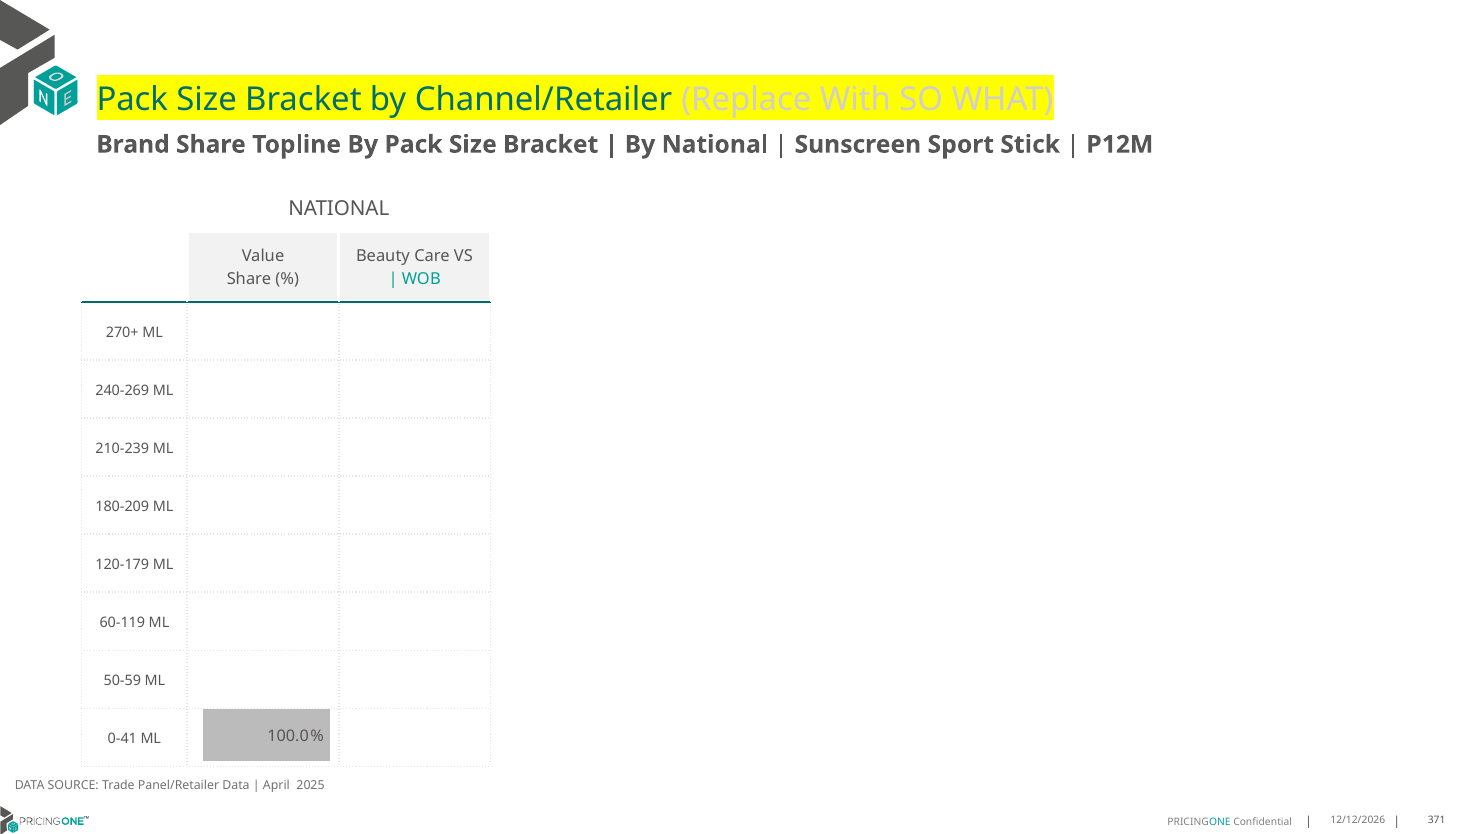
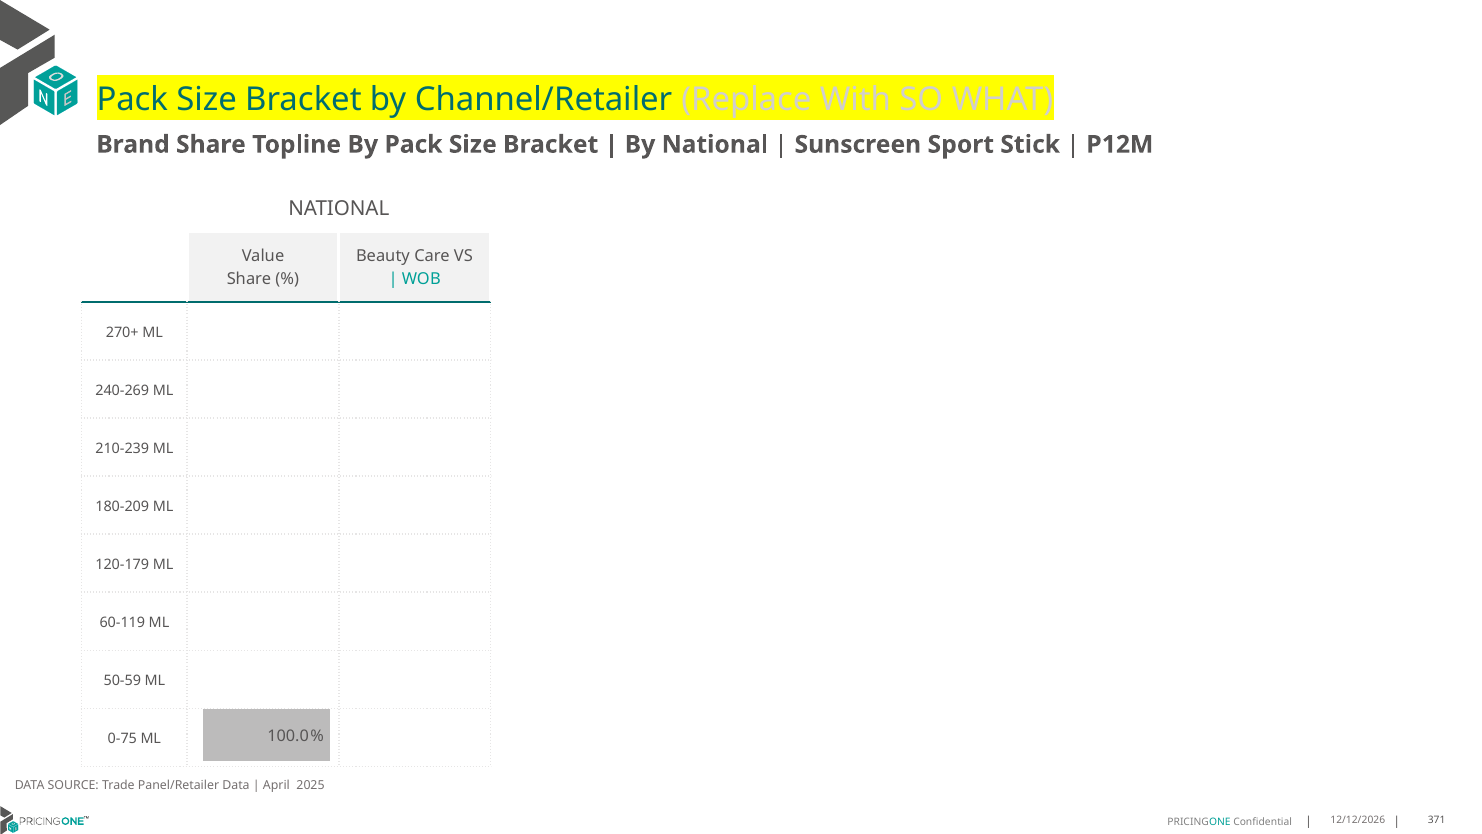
0-41: 0-41 -> 0-75 (122, 739)
